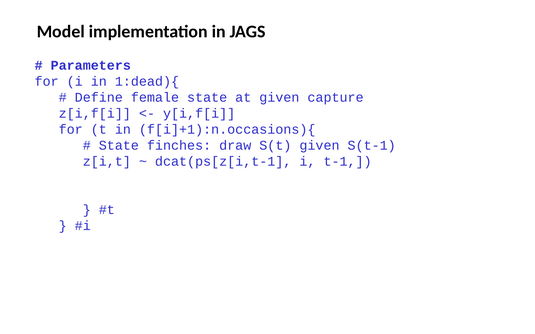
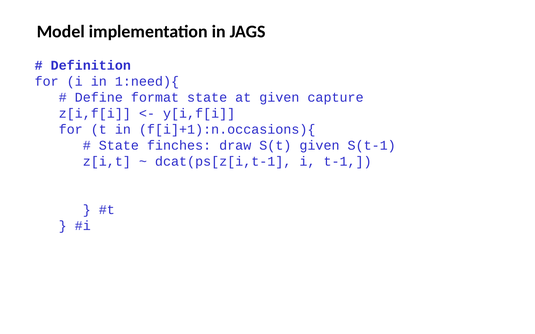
Parameters: Parameters -> Definition (91, 65)
1:dead){: 1:dead){ -> 1:need){ (147, 82)
female: female -> format (155, 98)
